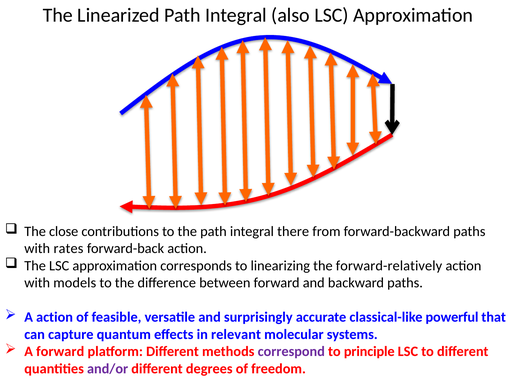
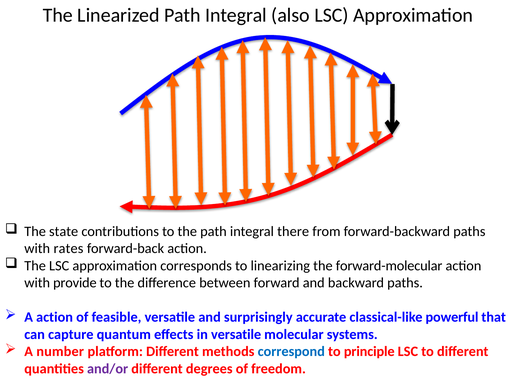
close: close -> state (64, 231)
forward-relatively: forward-relatively -> forward-molecular (389, 265)
models: models -> provide (75, 282)
in relevant: relevant -> versatile (236, 334)
A forward: forward -> number (60, 351)
correspond colour: purple -> blue (291, 351)
